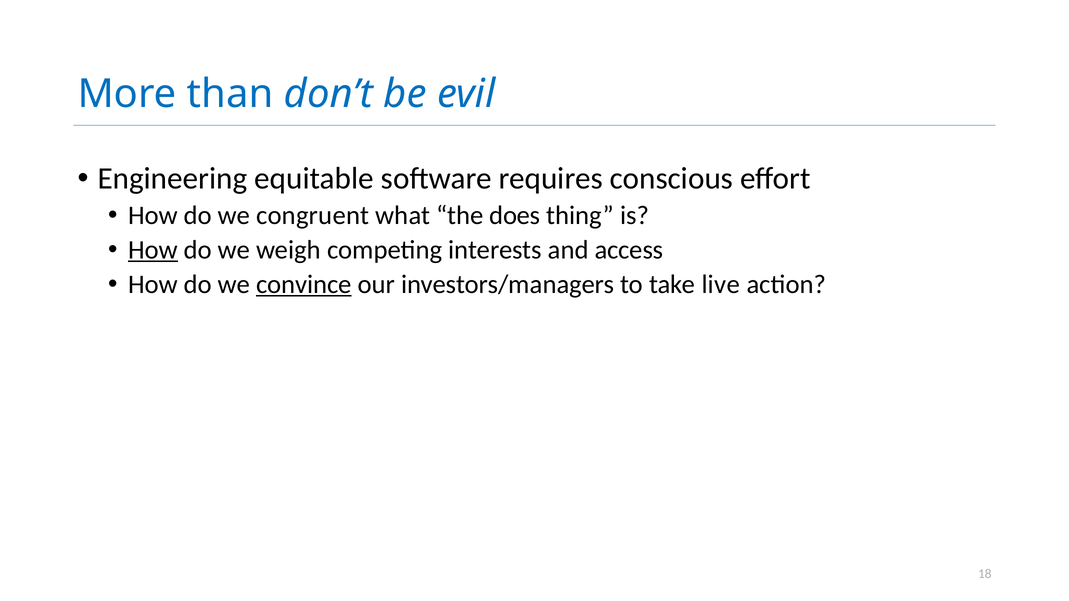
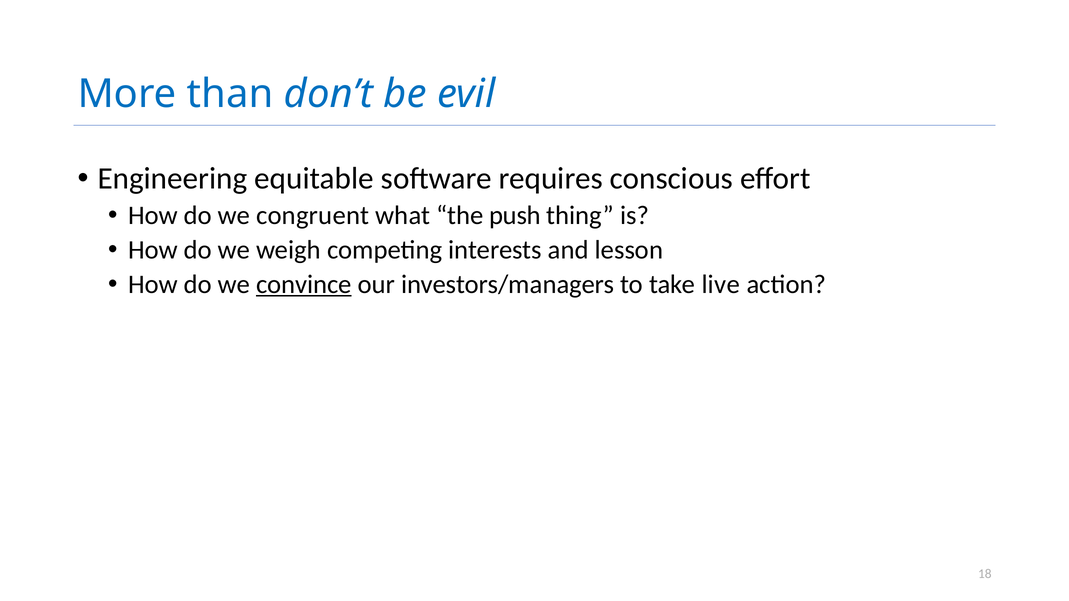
does: does -> push (515, 216)
How underline: present -> none (153, 250)
access: access -> lesson (629, 250)
